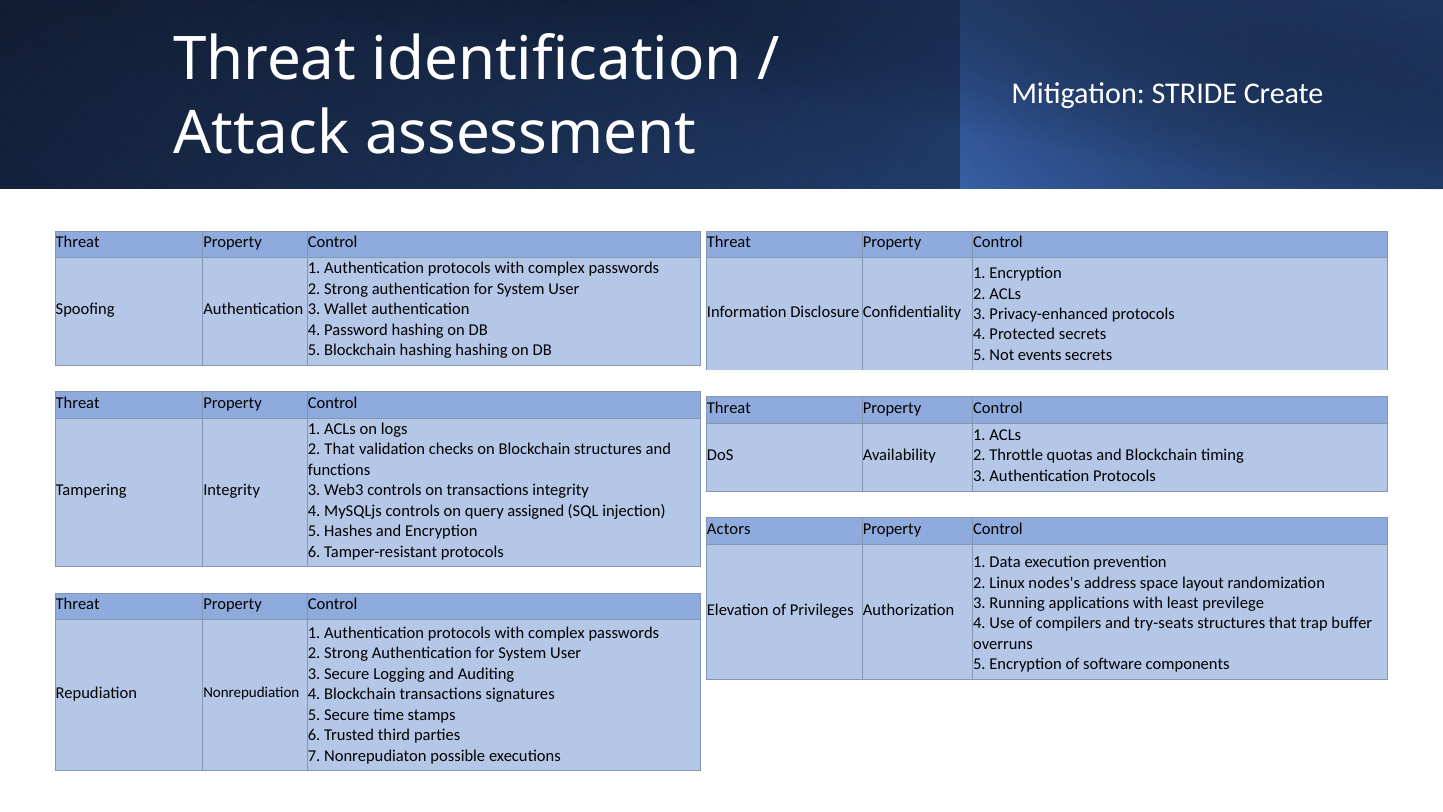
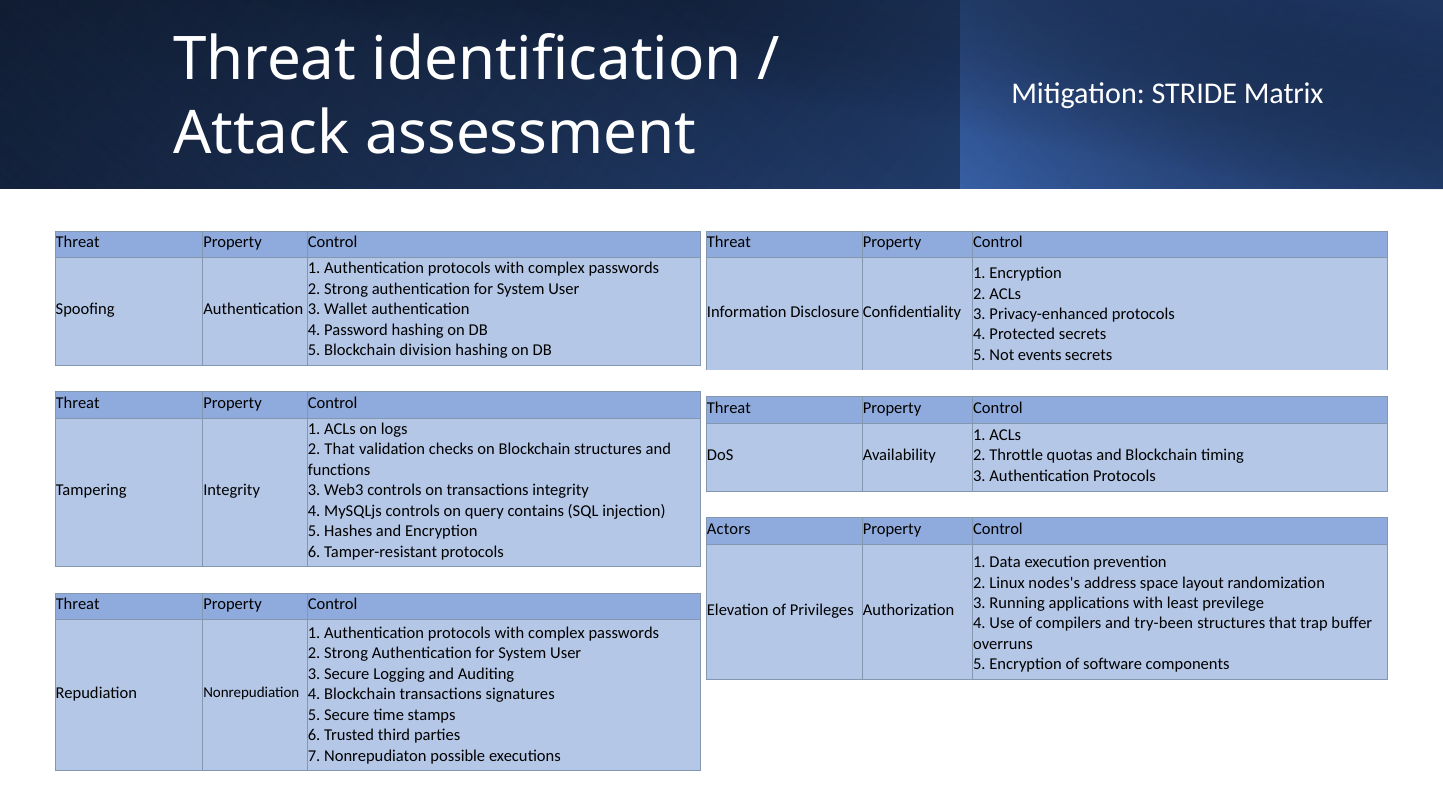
Create: Create -> Matrix (1284, 93)
Blockchain hashing: hashing -> division (426, 350)
assigned: assigned -> contains (536, 511)
try-seats: try-seats -> try-been (1164, 623)
